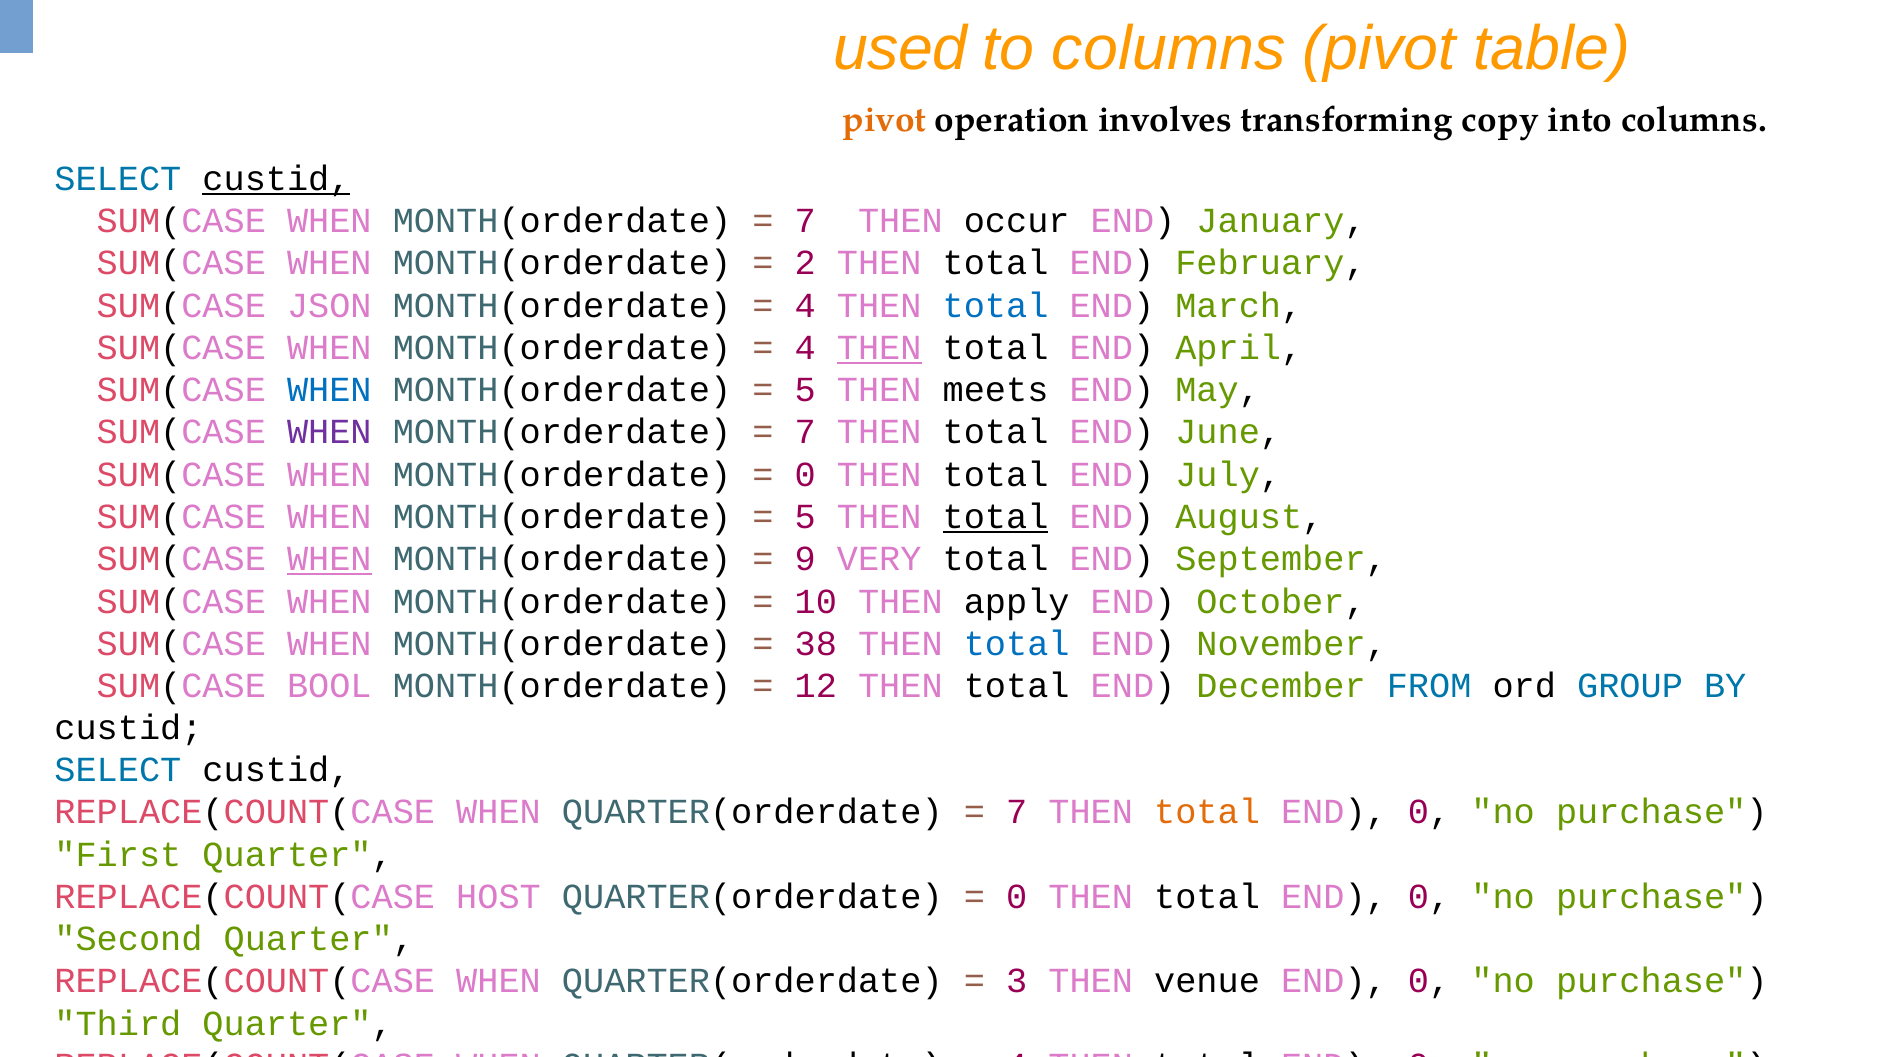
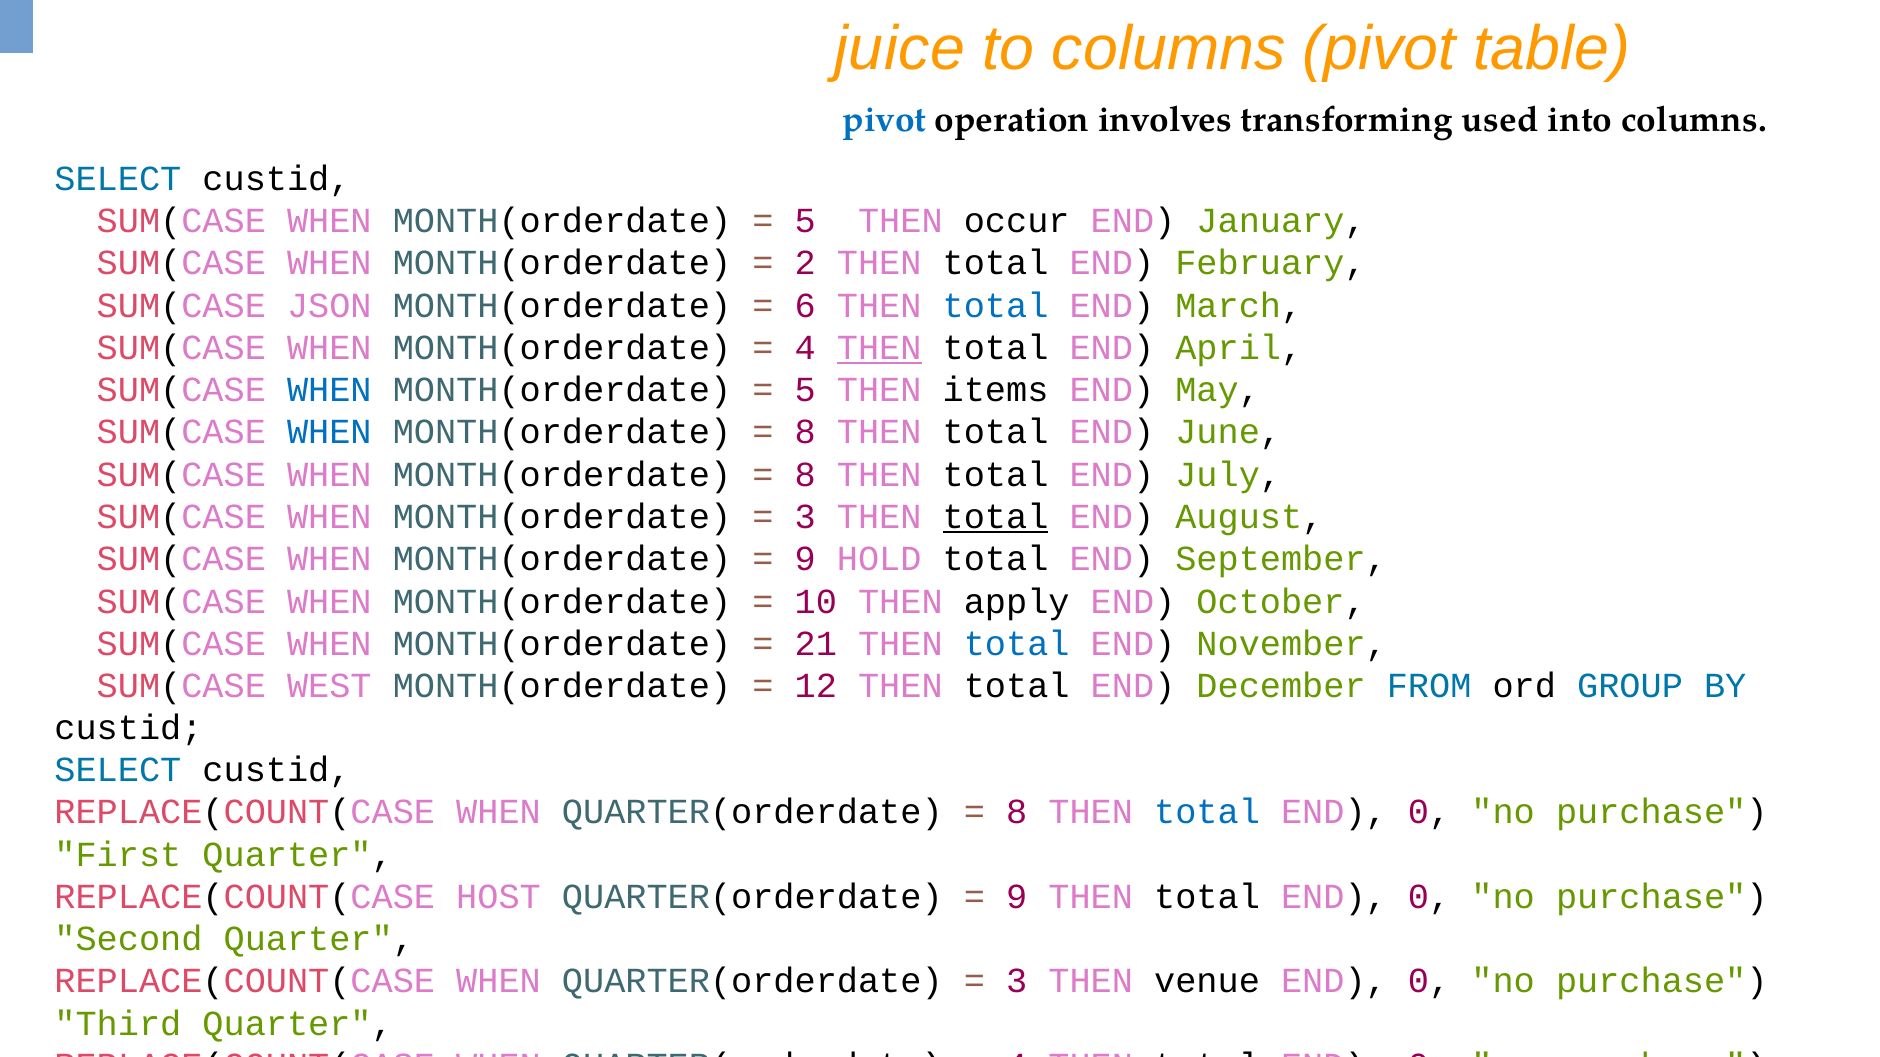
used: used -> juice (900, 49)
pivot colour: orange -> blue (885, 120)
copy: copy -> used (1500, 120)
custid underline: present -> none (276, 179)
7: 7 -> 5 (805, 221)
4: 4 -> 6 (805, 306)
meets: meets -> items (996, 390)
WHEN colour: purple -> blue (329, 433)
7: 7 -> 8 (805, 433)
0: 0 -> 8 (805, 475)
5: 5 -> 3 (805, 517)
WHEN underline: present -> none (329, 559)
VERY: VERY -> HOLD (879, 559)
38: 38 -> 21 (816, 644)
BOOL: BOOL -> WEST (329, 686)
7: 7 -> 8 (1017, 812)
total colour: orange -> blue (1207, 812)
0: 0 -> 9 (1017, 897)
